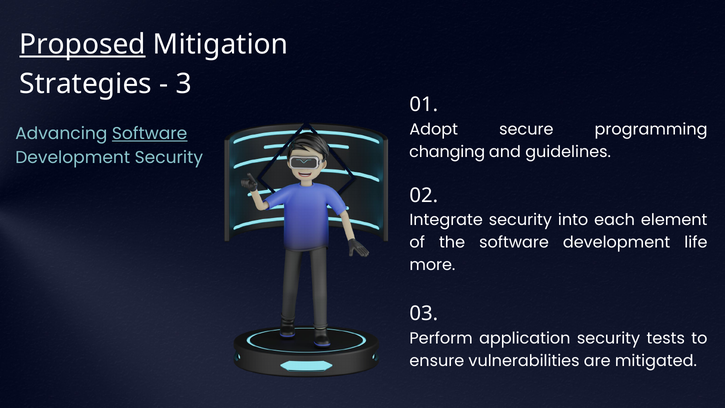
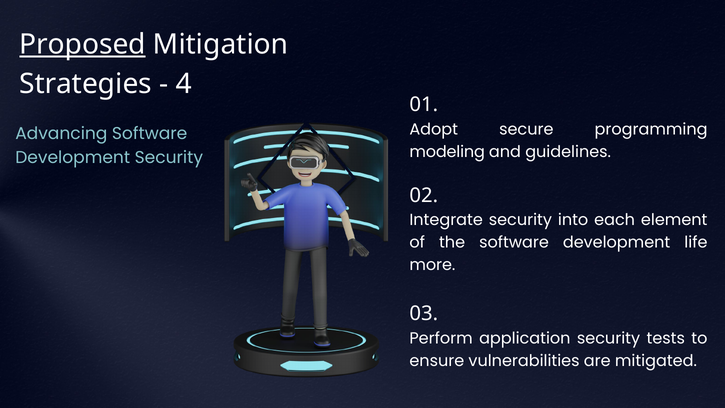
3: 3 -> 4 (184, 84)
Software underline: present -> none (150, 134)
changing: changing -> modeling (447, 152)
